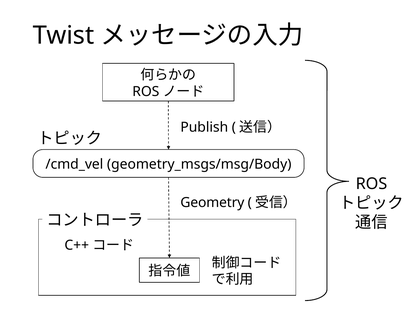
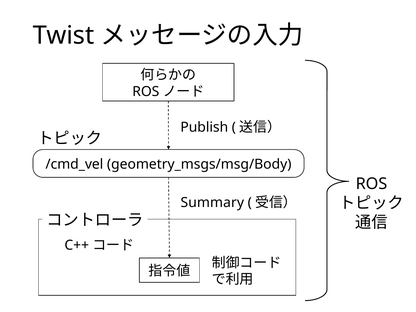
Geometry: Geometry -> Summary (212, 202)
